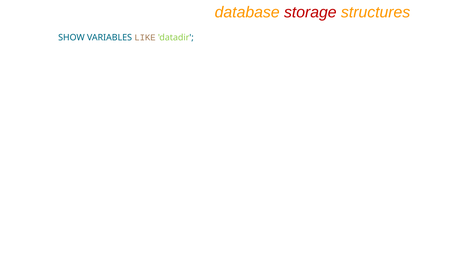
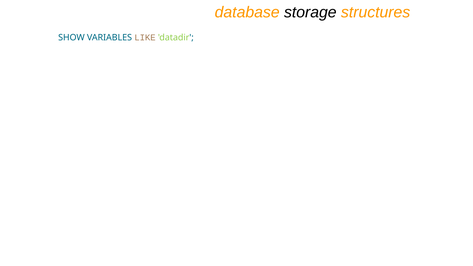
storage colour: red -> black (310, 12)
